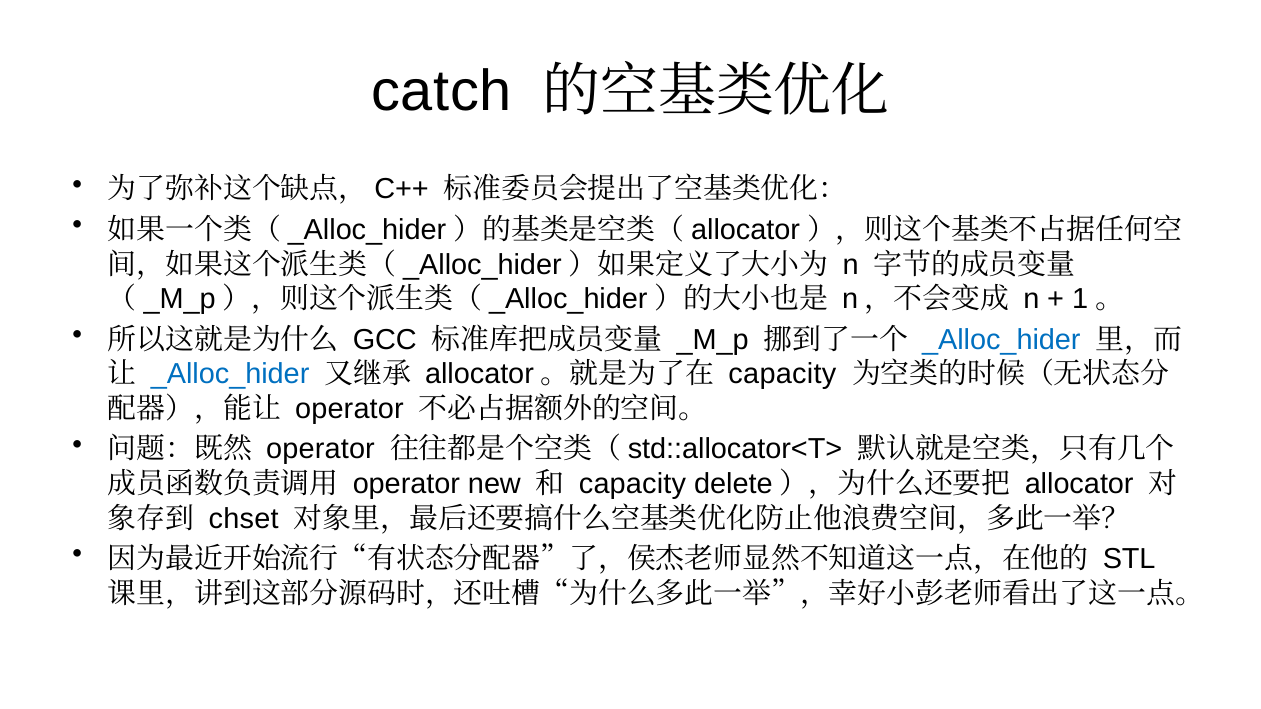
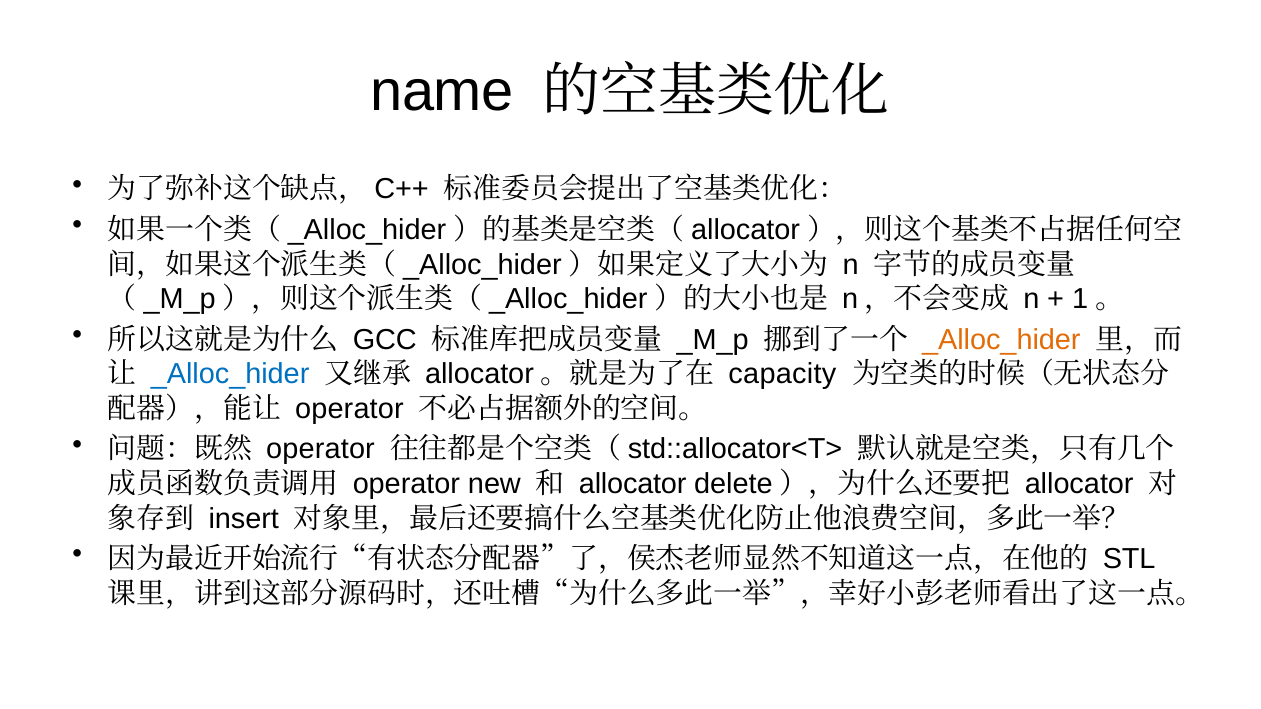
catch: catch -> name (442, 92)
_Alloc_hider colour: blue -> orange (1001, 340)
capacity: capacity -> allocator (633, 484)
chset: chset -> insert (244, 519)
